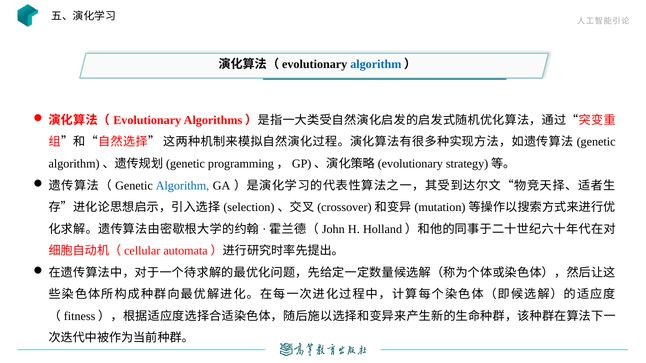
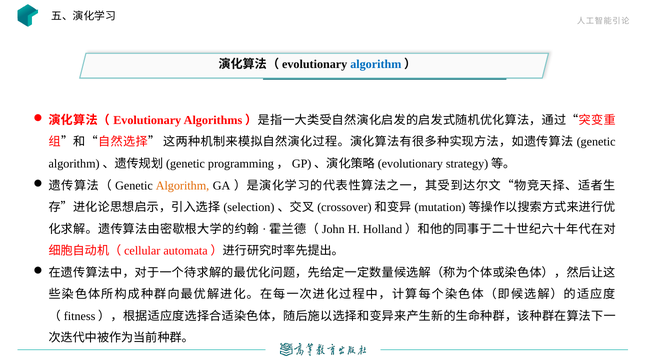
Algorithm colour: blue -> orange (182, 186)
